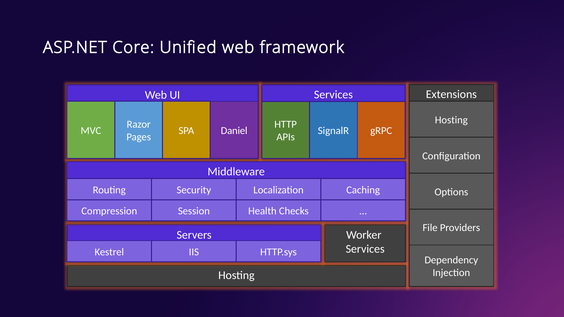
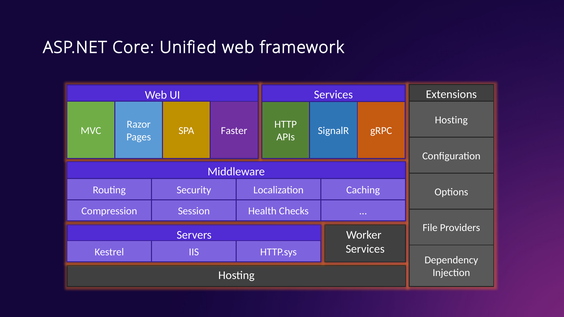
Daniel: Daniel -> Faster (234, 131)
